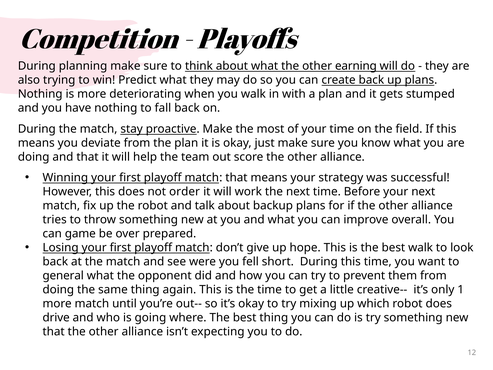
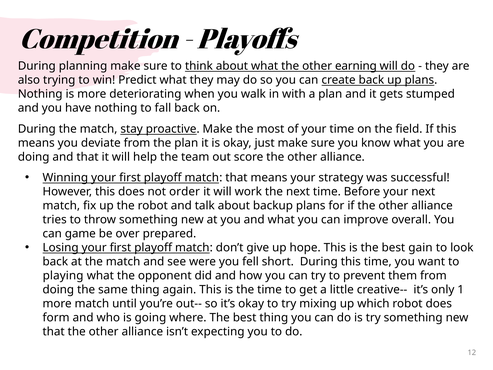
best walk: walk -> gain (420, 247)
general: general -> playing (63, 275)
drive: drive -> form (56, 317)
